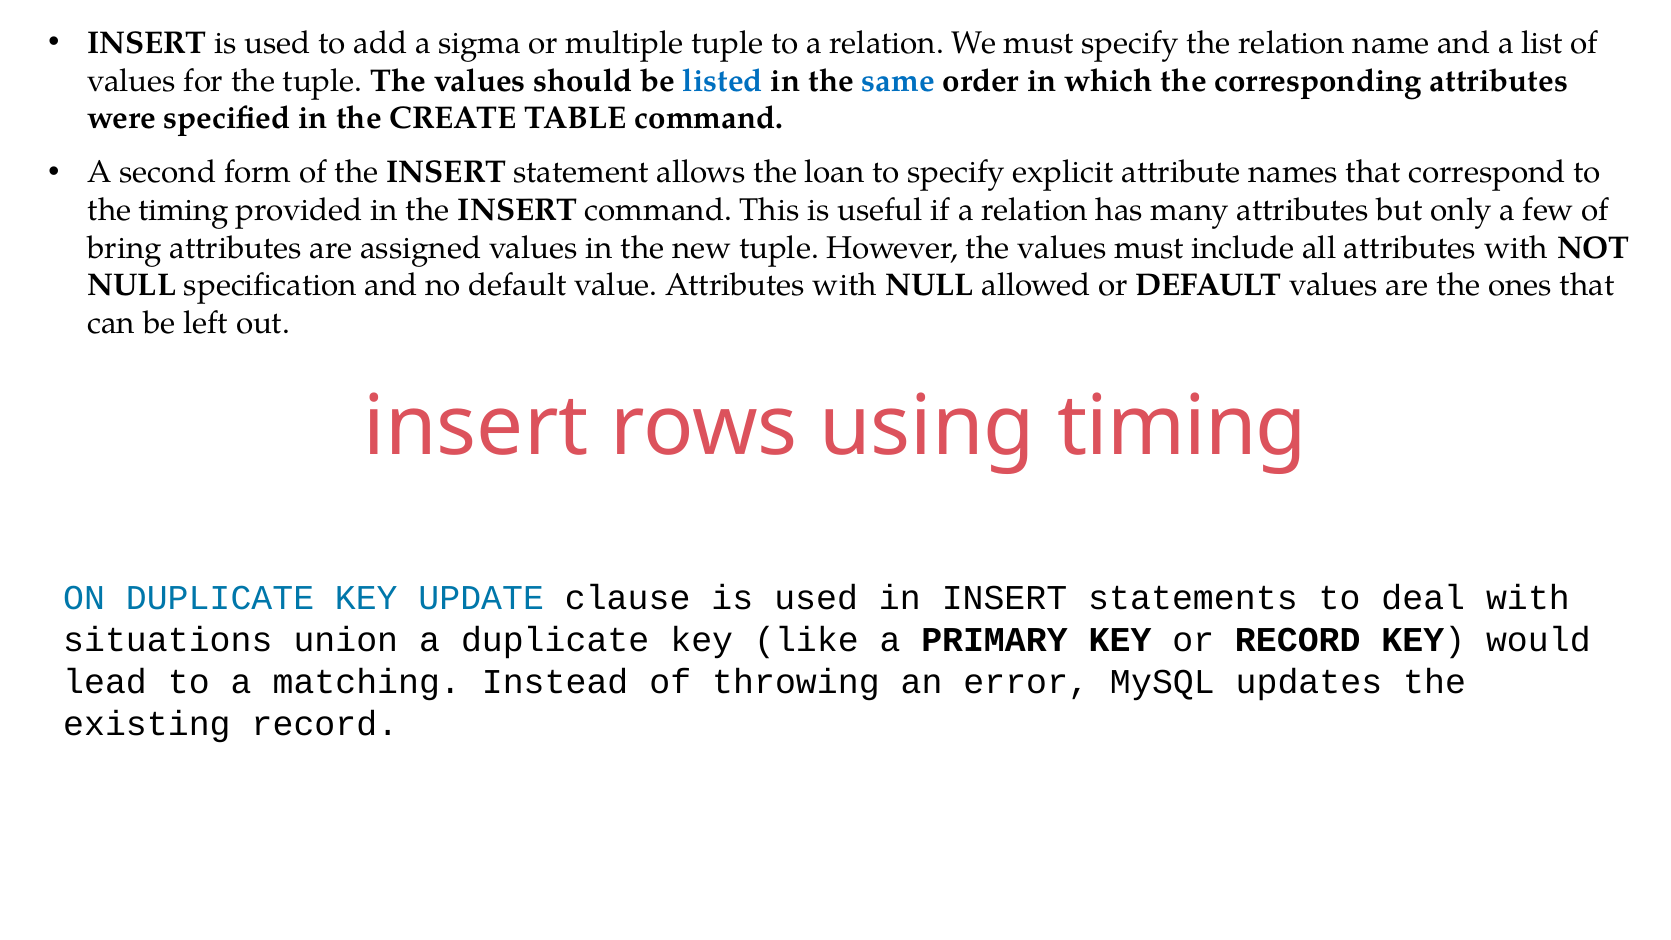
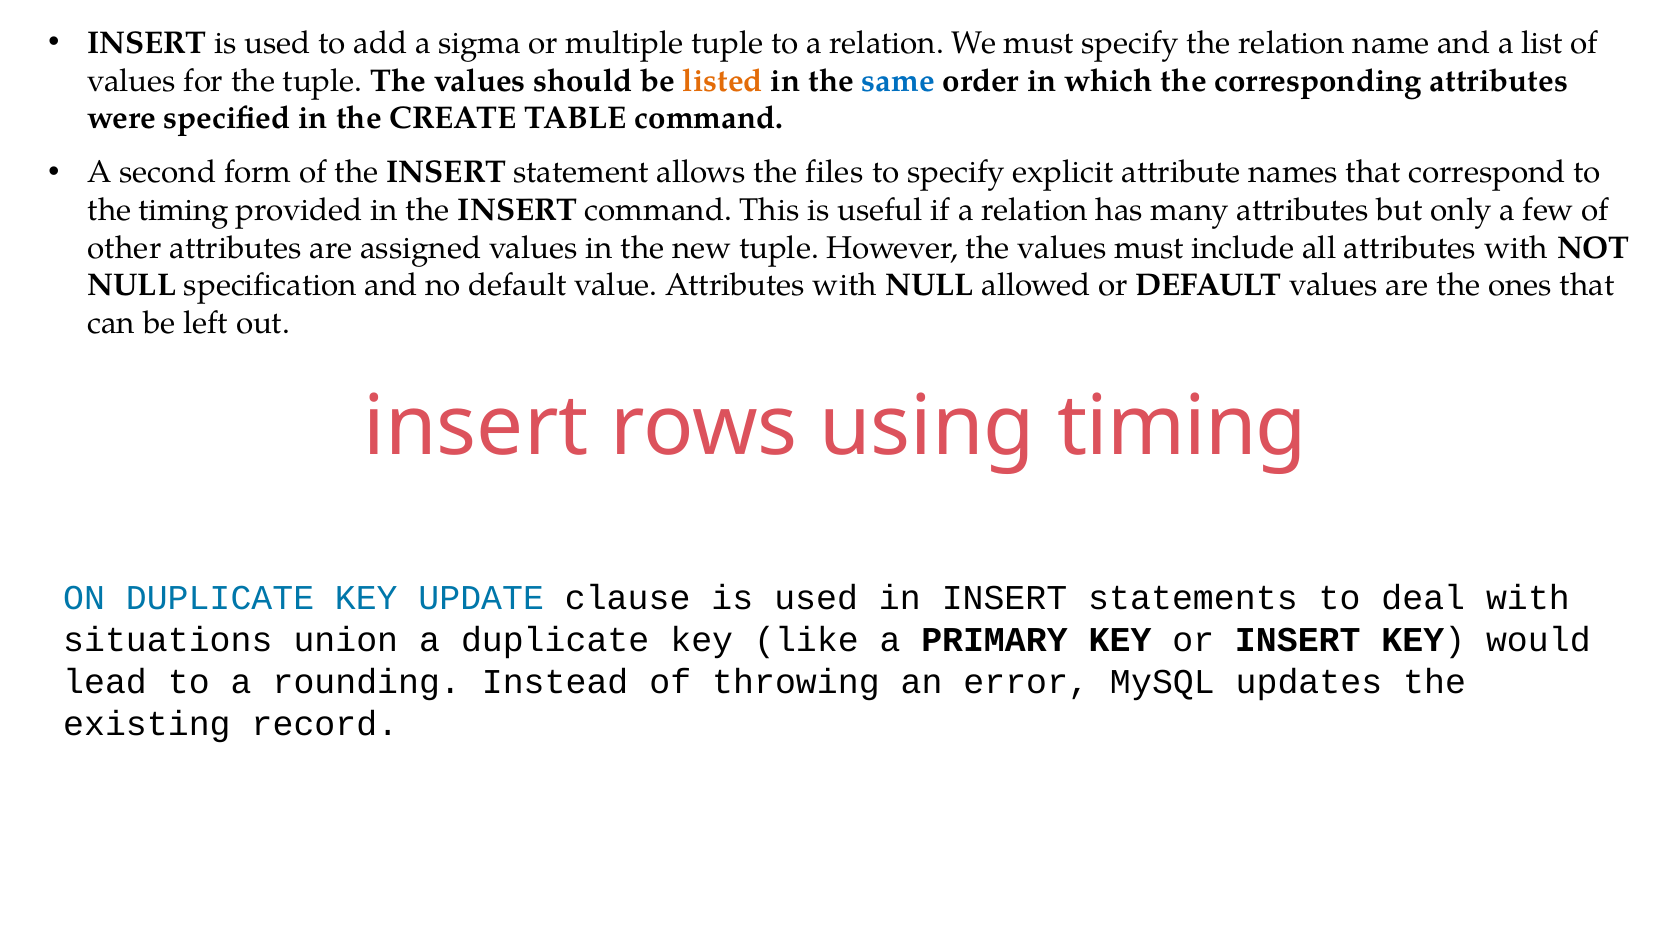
listed colour: blue -> orange (723, 81)
loan: loan -> files (835, 173)
bring: bring -> other (124, 248)
or RECORD: RECORD -> INSERT (1298, 640)
matching: matching -> rounding (367, 682)
